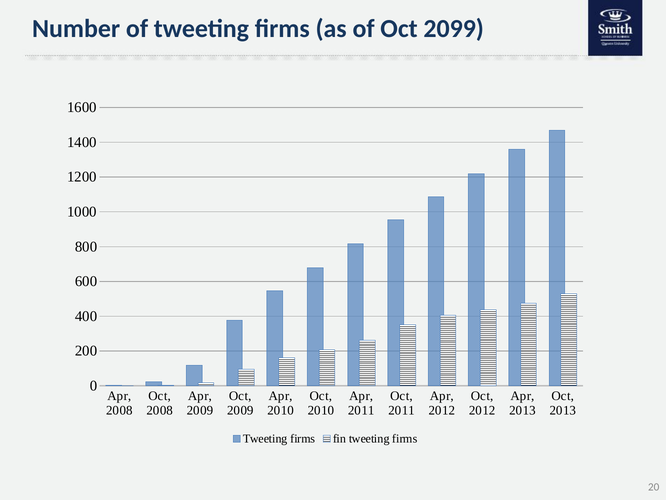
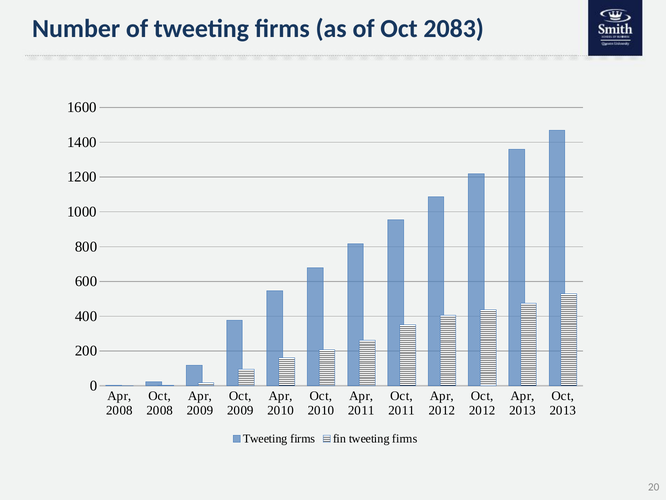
2099: 2099 -> 2083 (454, 29)
